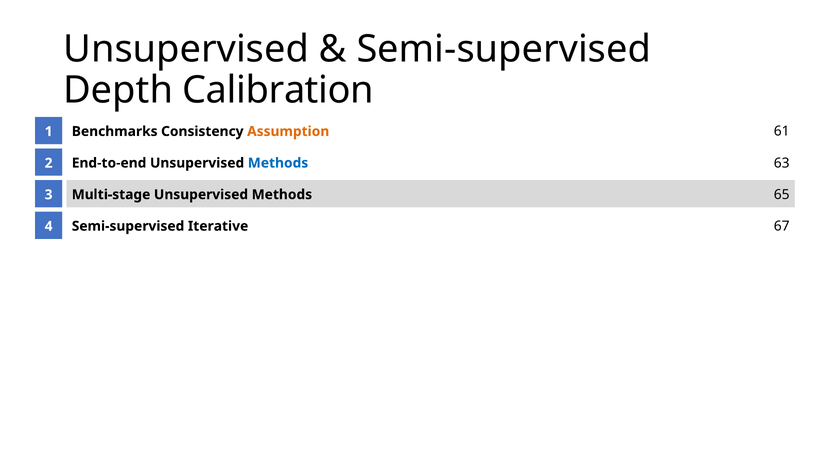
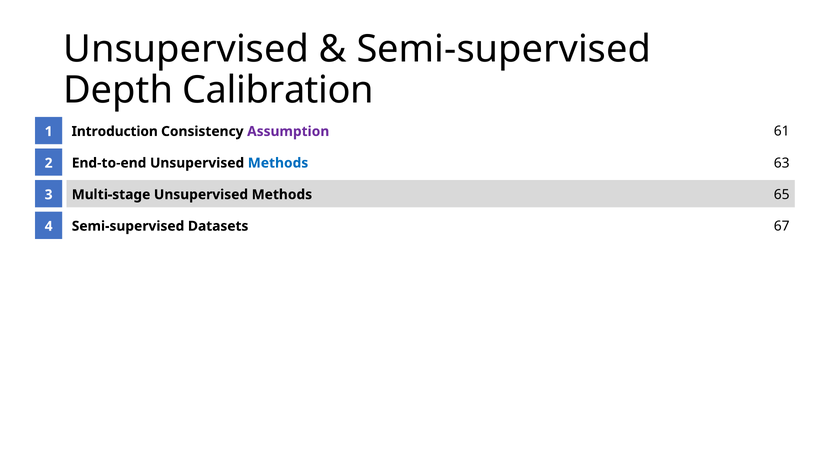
Benchmarks: Benchmarks -> Introduction (115, 131)
Assumption colour: orange -> purple (288, 131)
Iterative: Iterative -> Datasets (218, 226)
